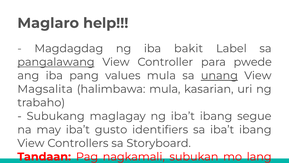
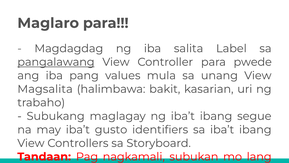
Maglaro help: help -> para (106, 23)
bakit: bakit -> salita (189, 48)
unang underline: present -> none (219, 75)
halimbawa mula: mula -> bakit (165, 89)
